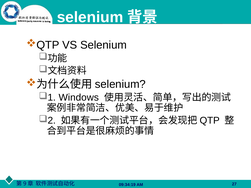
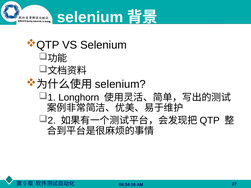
Windows: Windows -> Longhorn (79, 98)
